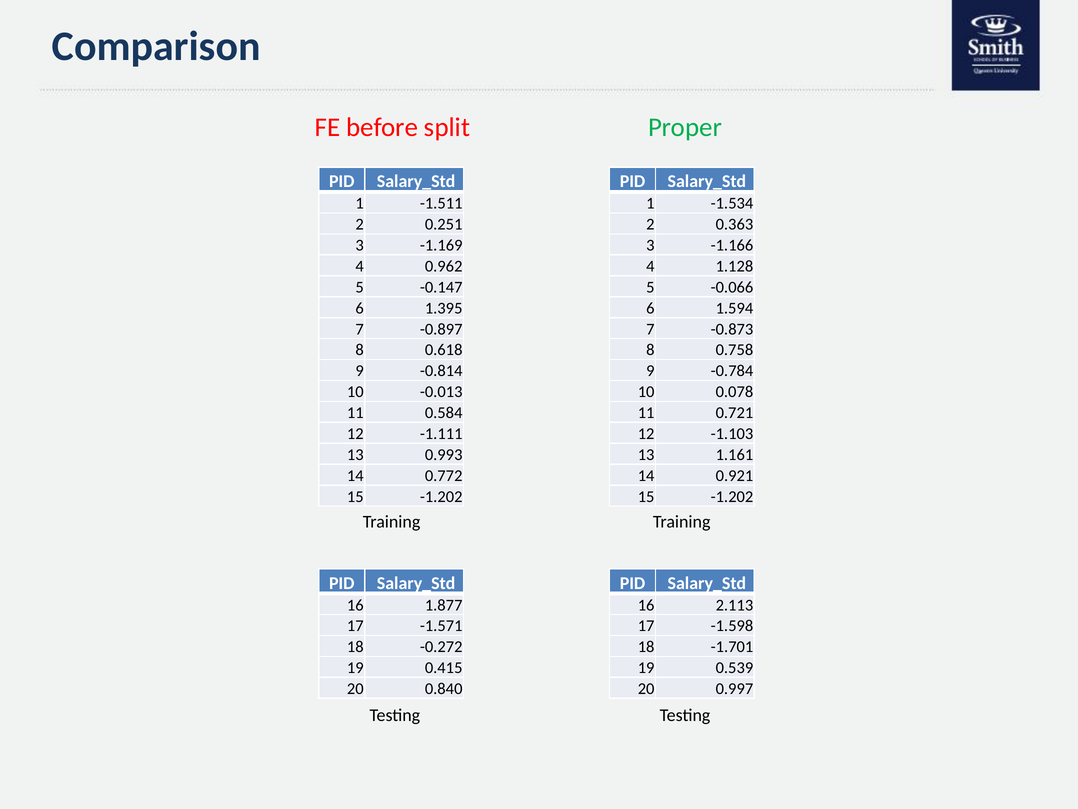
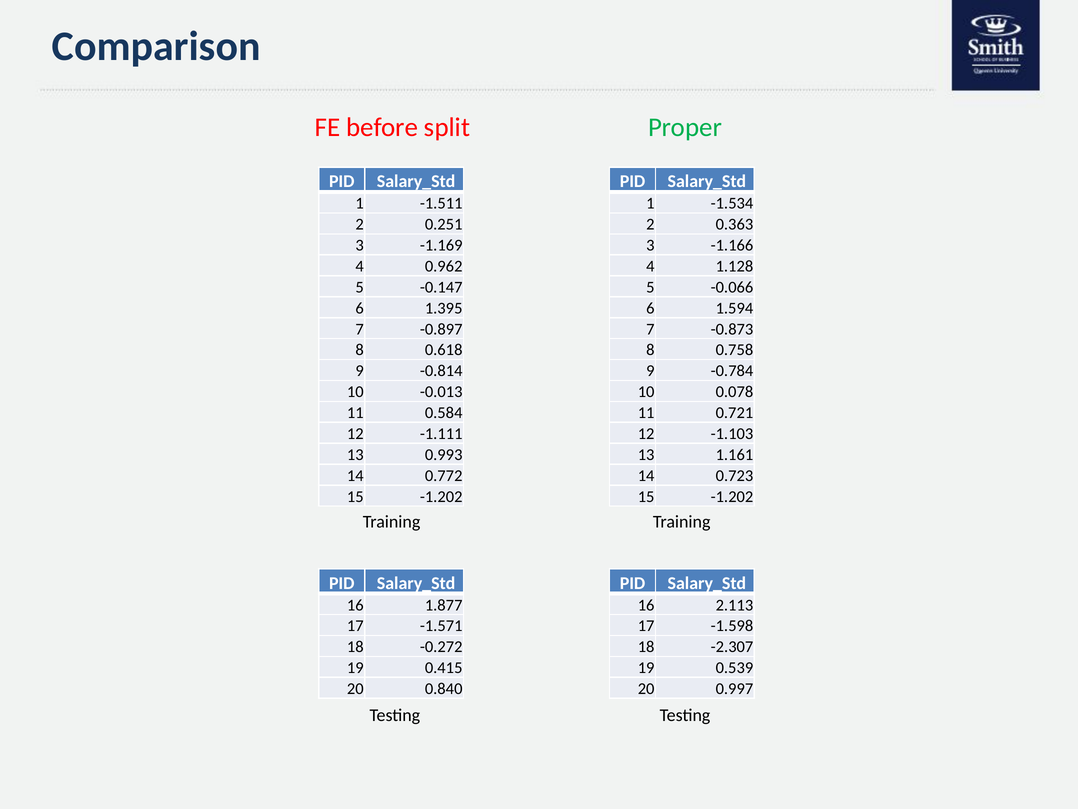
0.921: 0.921 -> 0.723 (734, 475)
-1.701: -1.701 -> -2.307 (732, 647)
